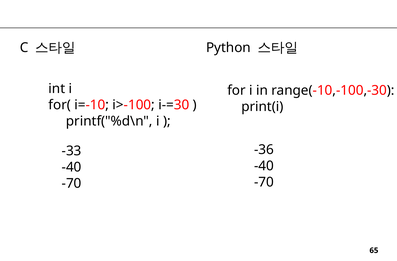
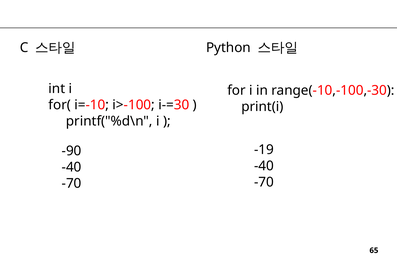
-36: -36 -> -19 (264, 149)
-33: -33 -> -90 (72, 151)
